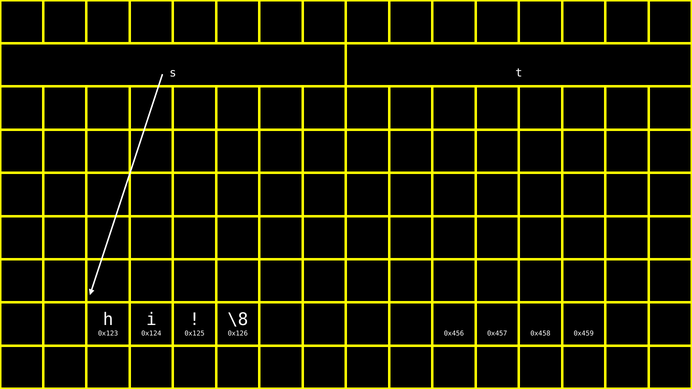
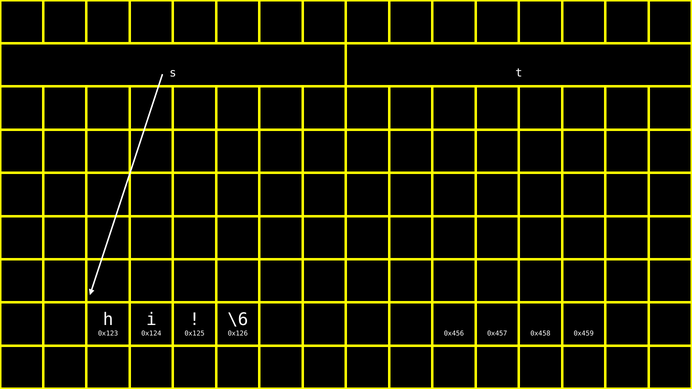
\8: \8 -> \6 (238, 320)
